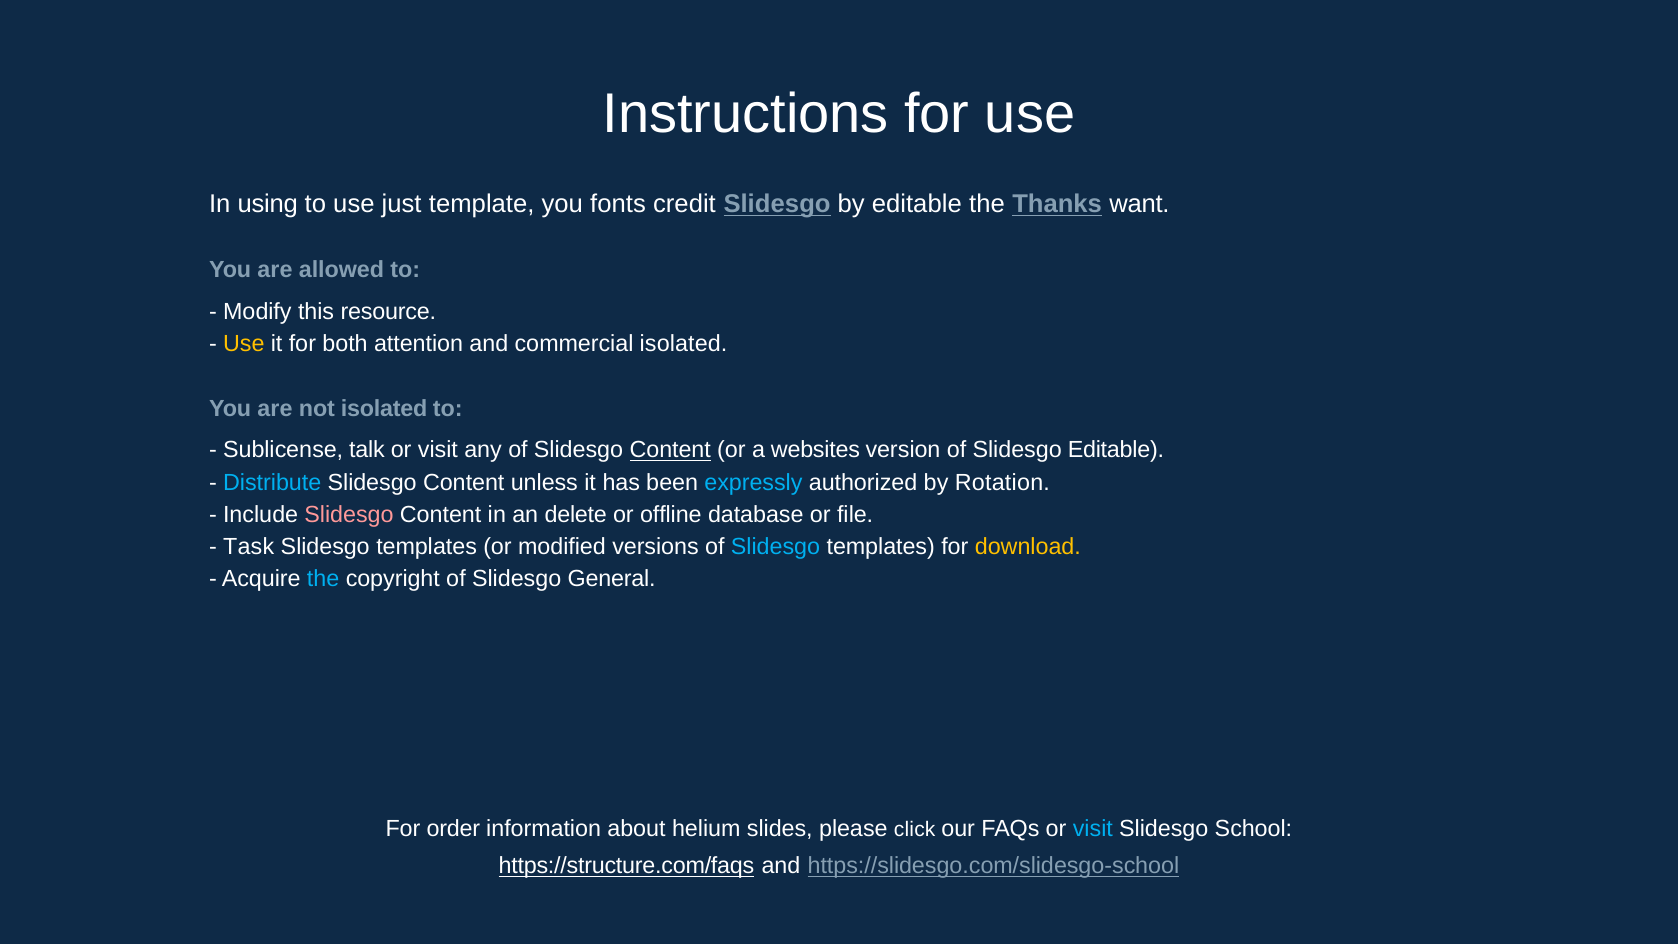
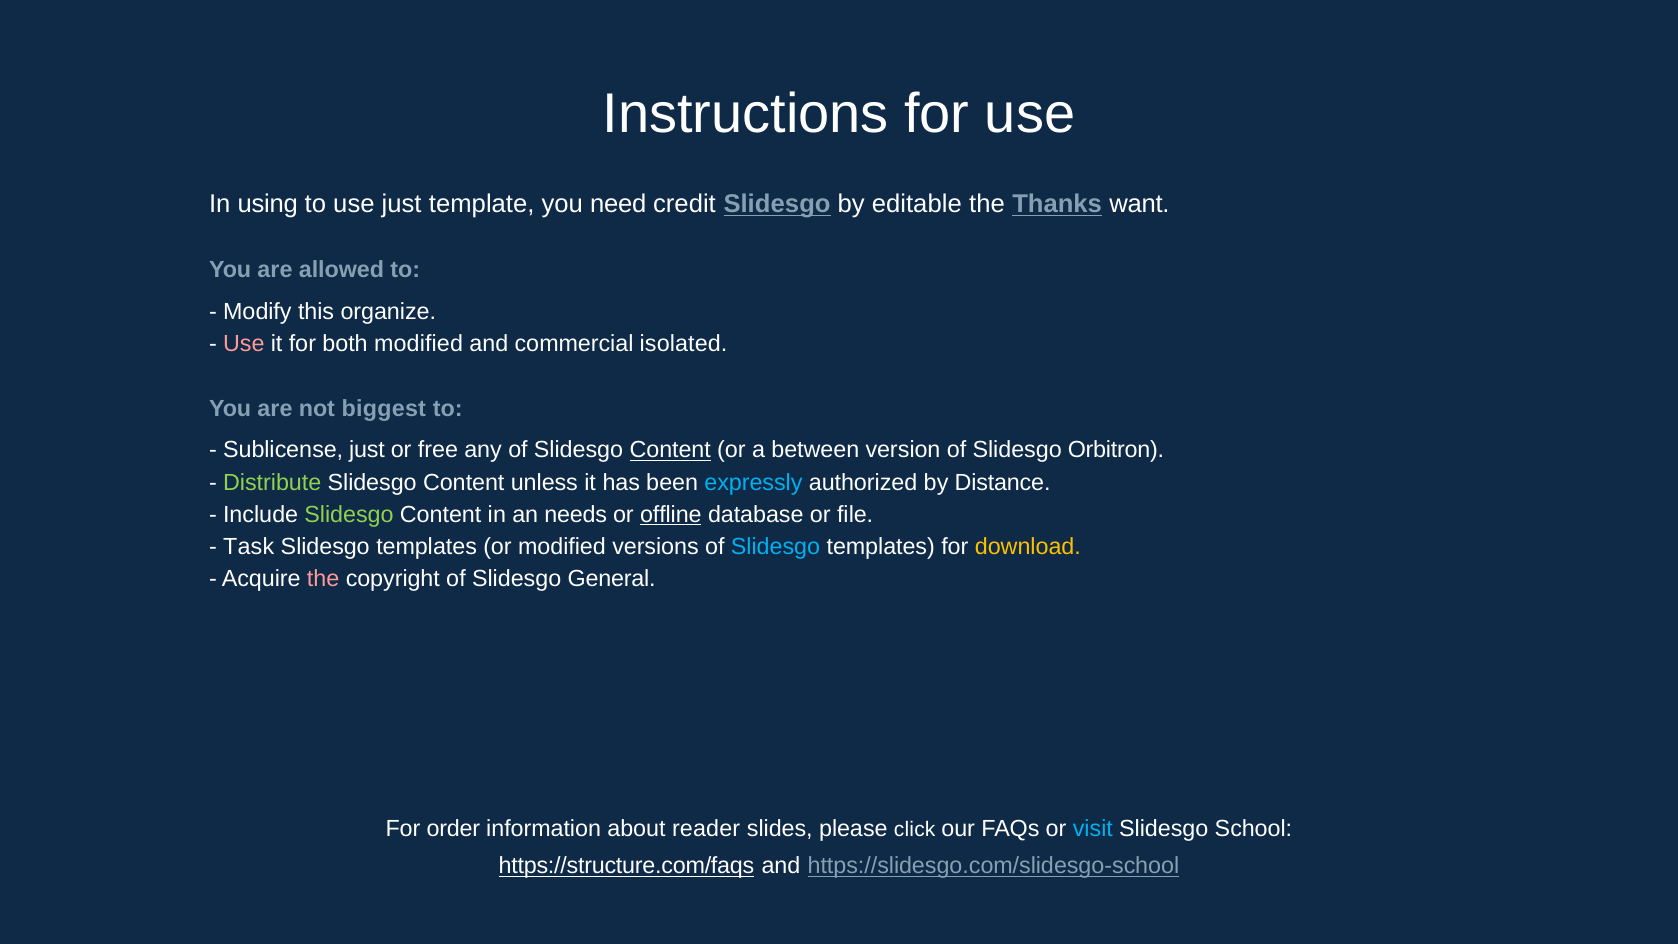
fonts: fonts -> need (618, 204)
resource: resource -> organize (388, 312)
Use colour: yellow -> pink (244, 344)
both attention: attention -> modified (419, 344)
not isolated: isolated -> biggest (384, 409)
Sublicense talk: talk -> just (367, 450)
visit: visit -> free (438, 450)
websites: websites -> between (815, 450)
Slidesgo Editable: Editable -> Orbitron (1116, 450)
Distribute colour: light blue -> light green (272, 482)
Rotation: Rotation -> Distance (1003, 482)
Slidesgo colour: pink -> light green (349, 515)
delete: delete -> needs (576, 515)
offline underline: none -> present (671, 515)
the colour: light blue -> pink (323, 579)
helium: helium -> reader (706, 828)
